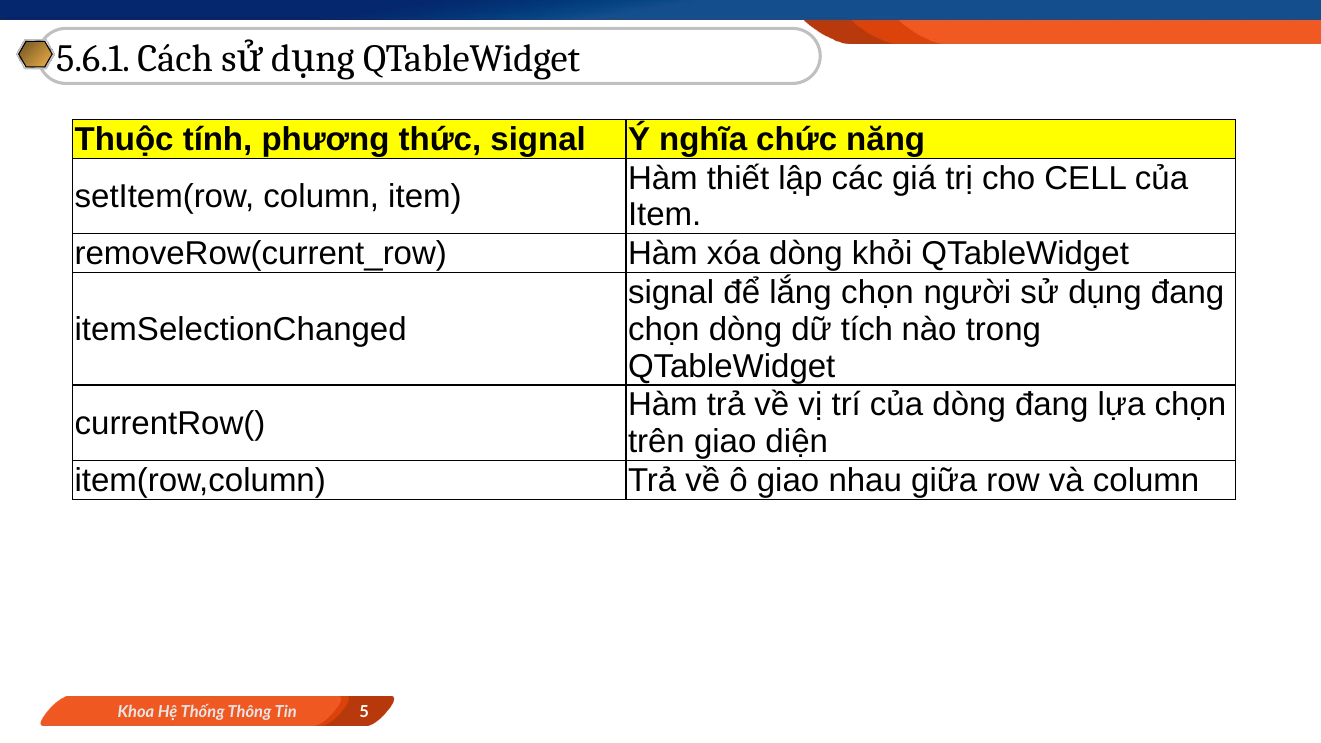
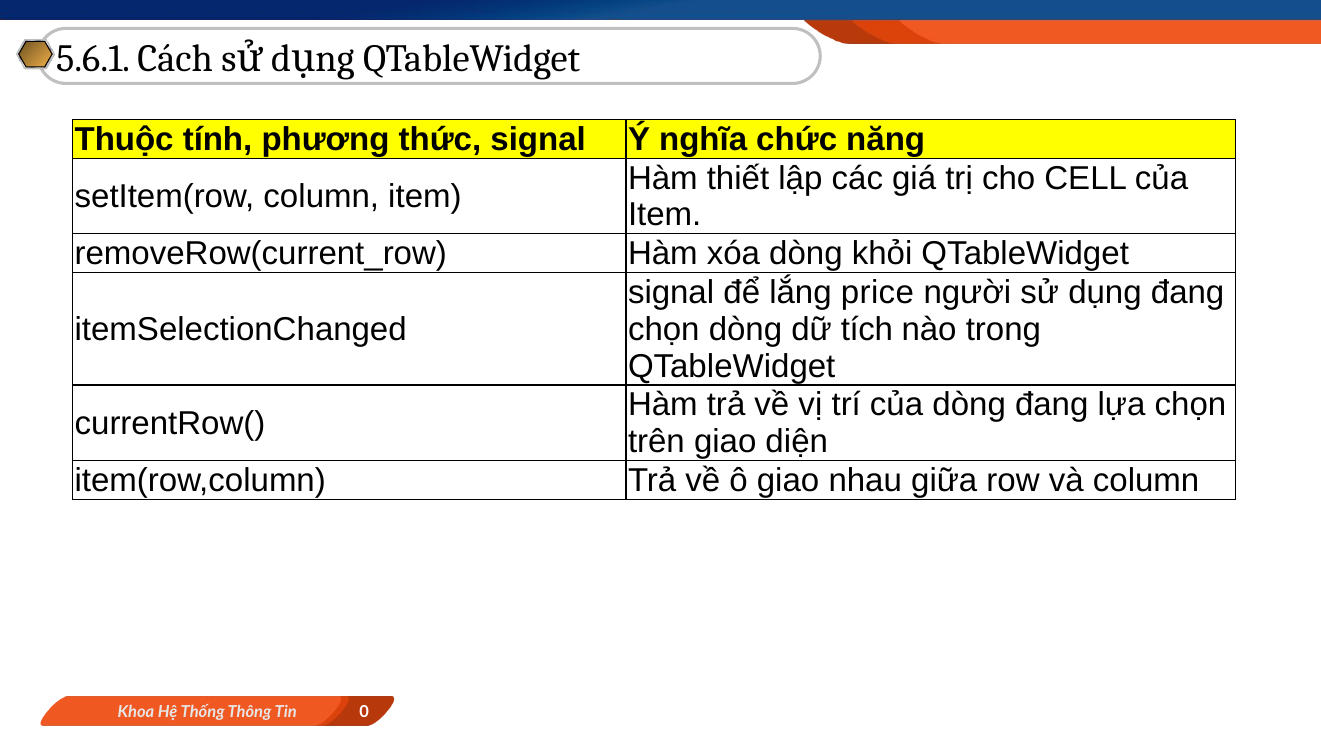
lắng chọn: chọn -> price (877, 293)
5: 5 -> 0 (364, 712)
